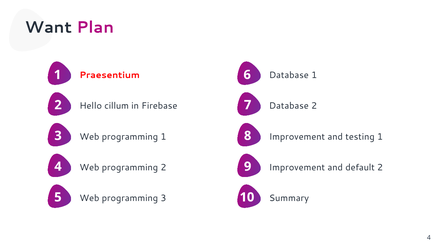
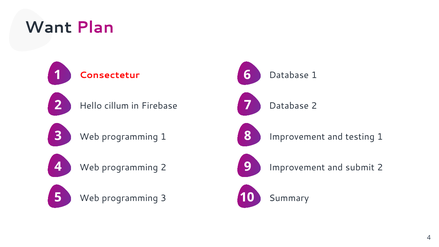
Praesentium: Praesentium -> Consectetur (110, 75)
default: default -> submit (360, 167)
